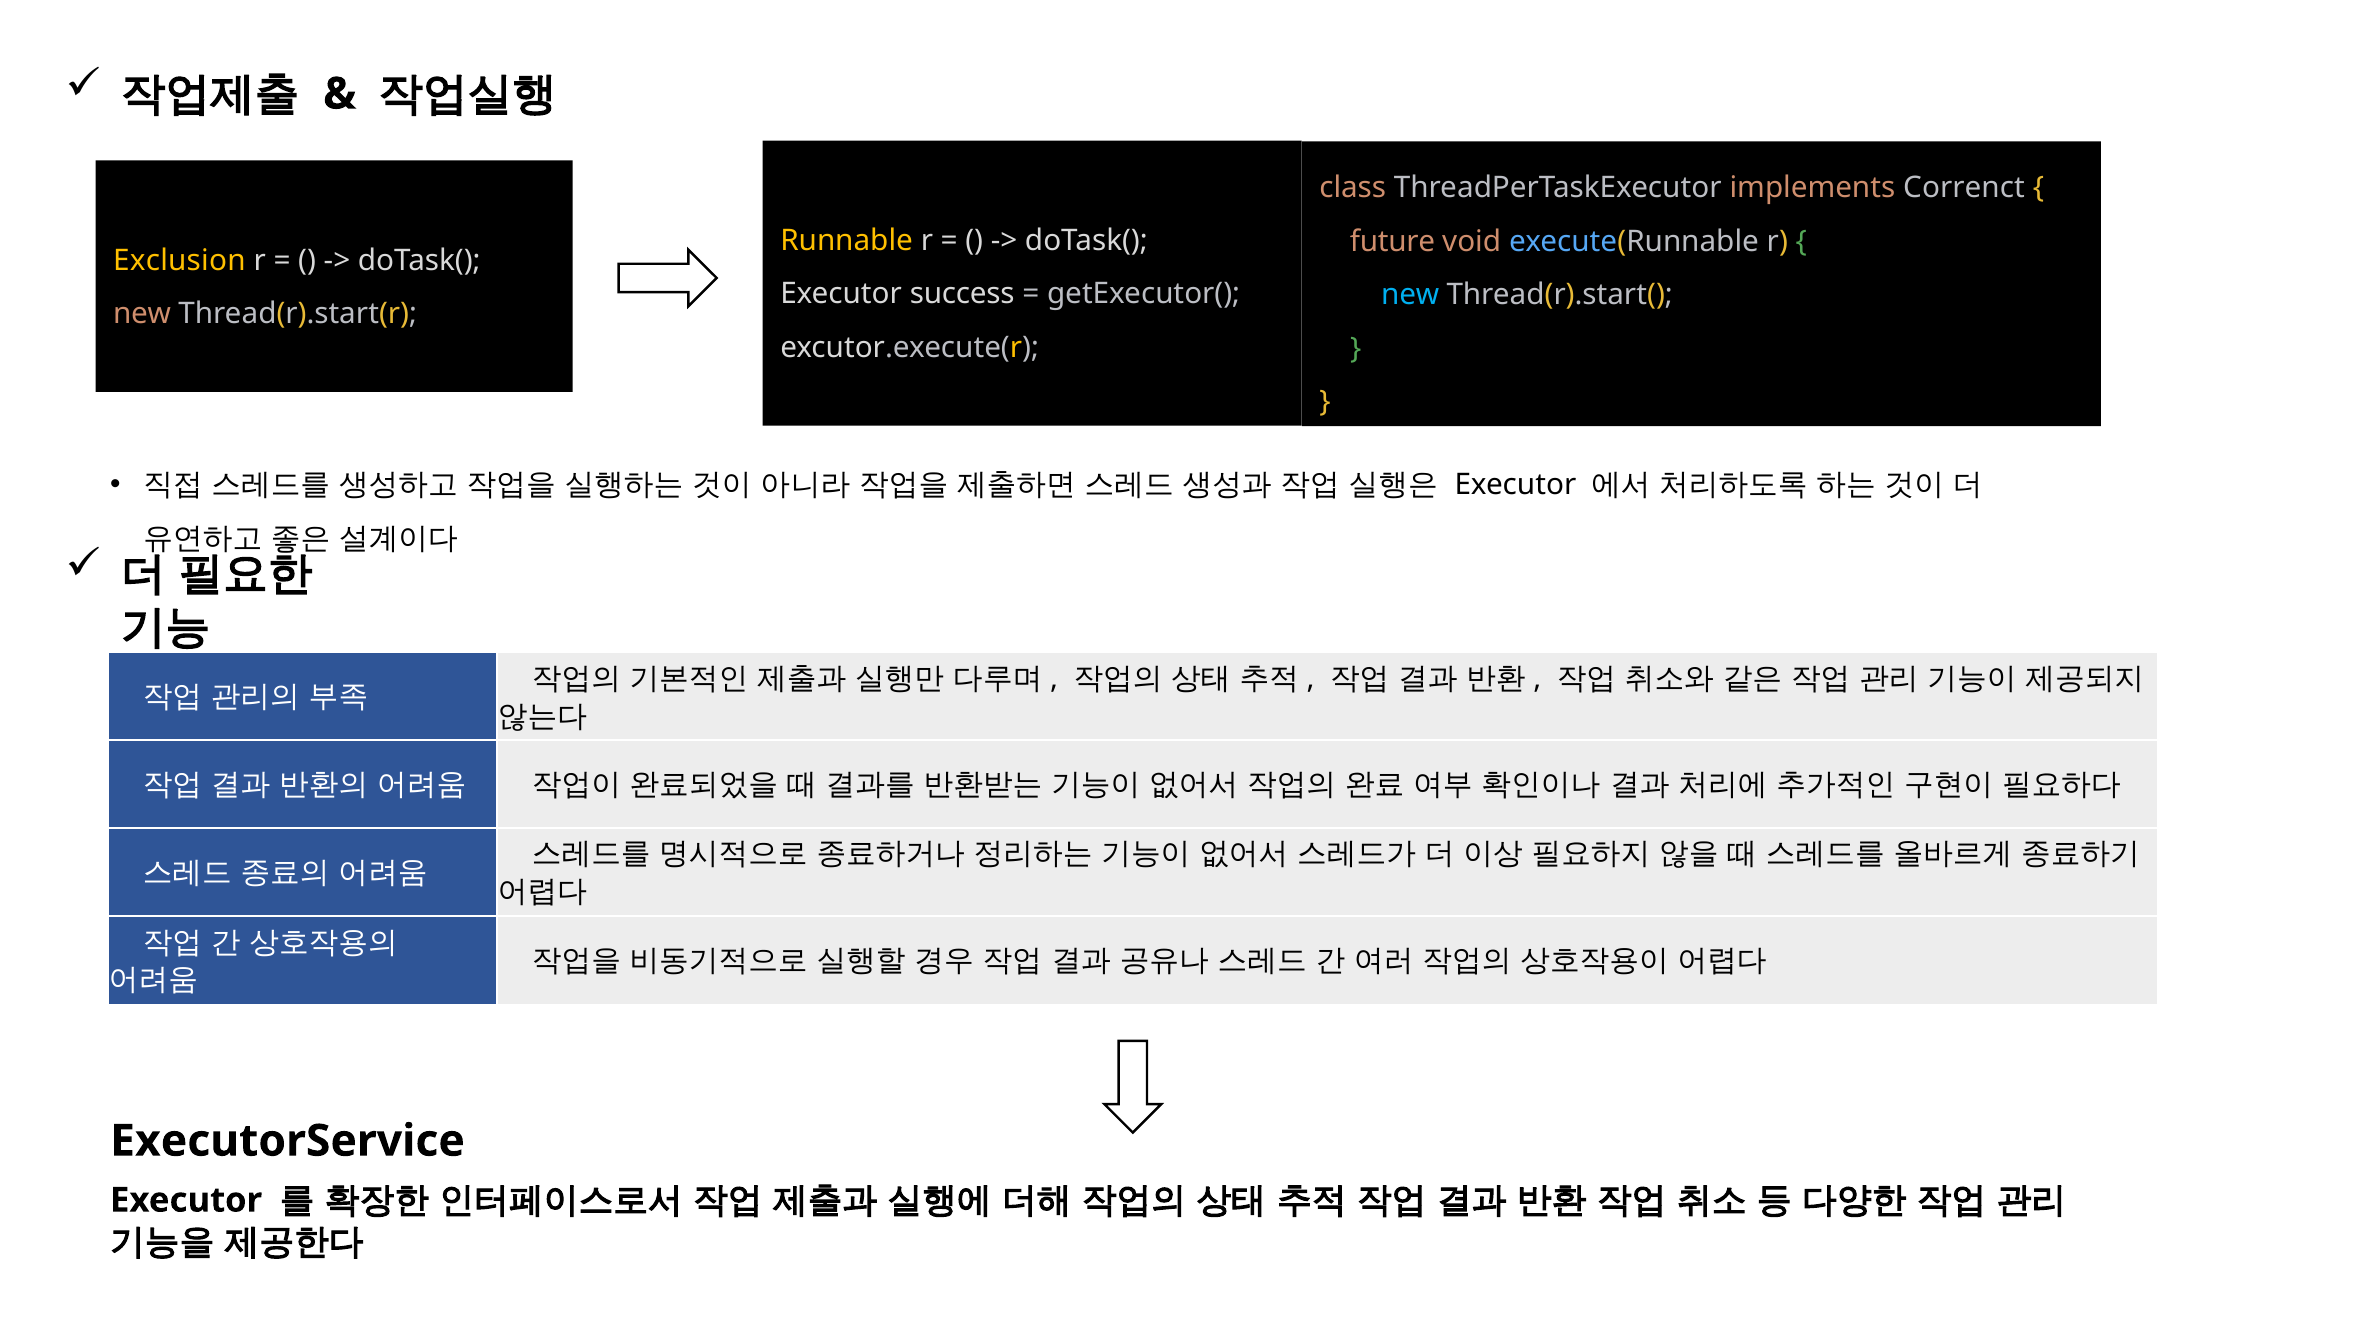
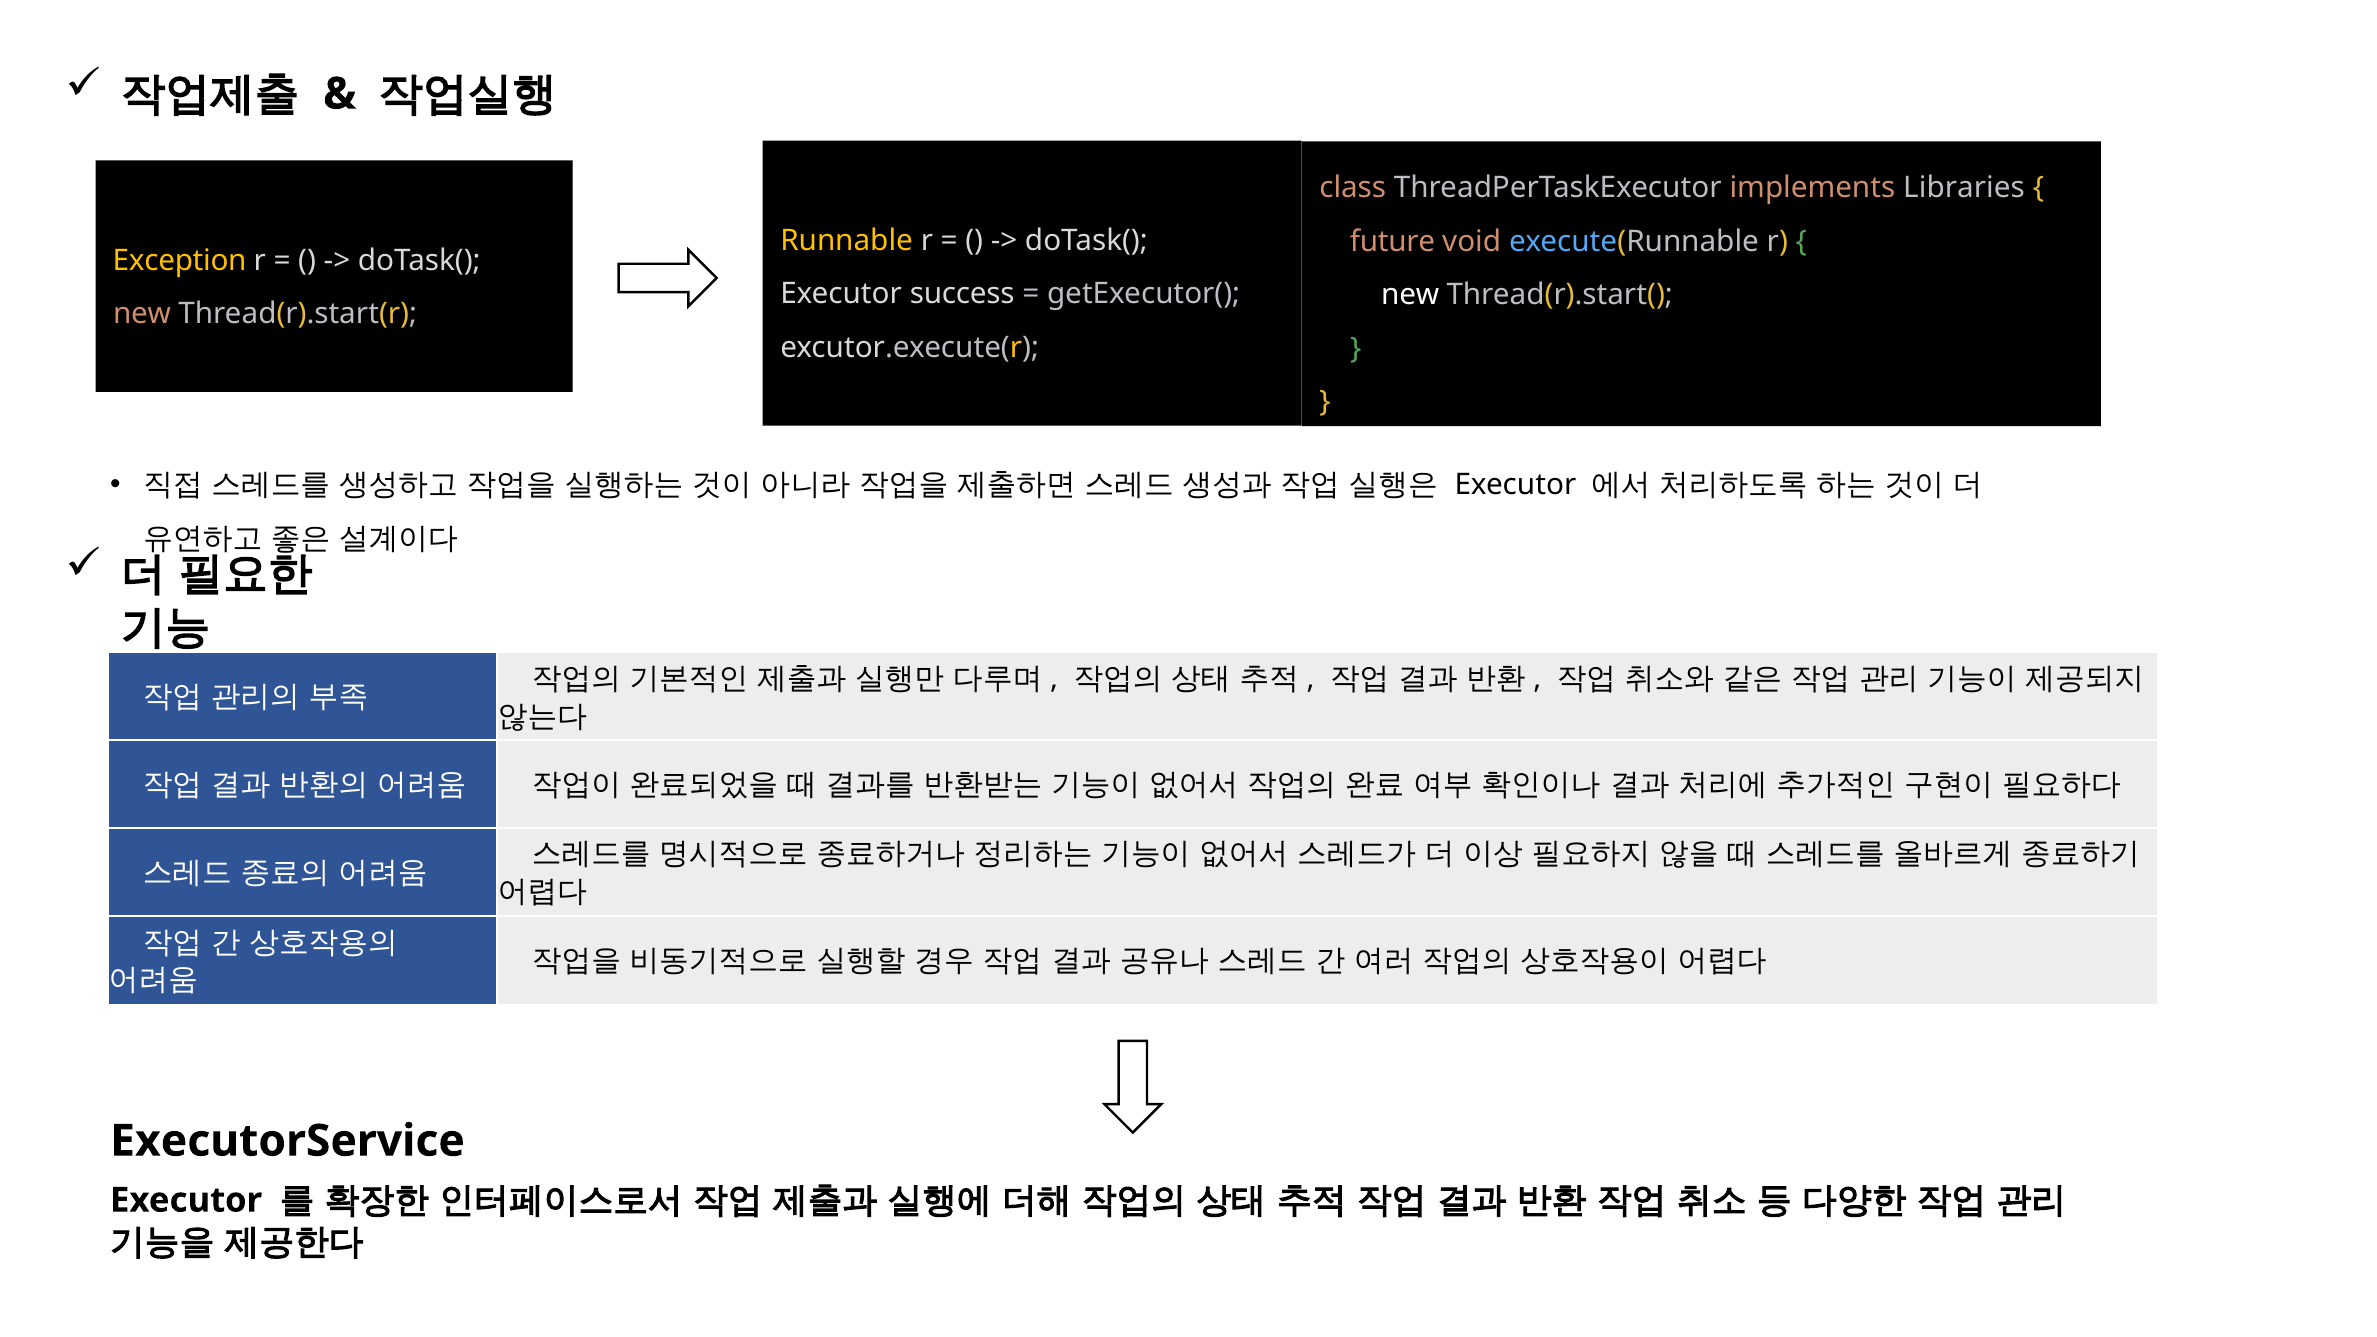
Correnct: Correnct -> Libraries (1964, 188)
Exclusion: Exclusion -> Exception (180, 260)
new colour: light blue -> white (1410, 295)
